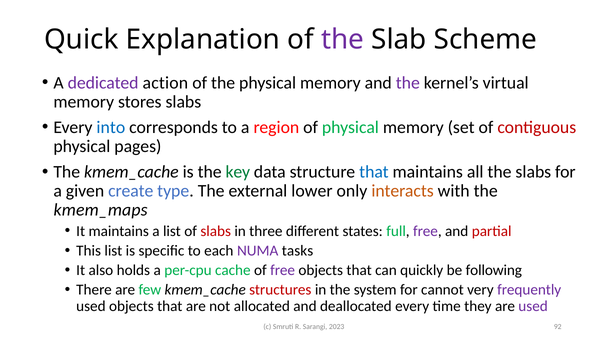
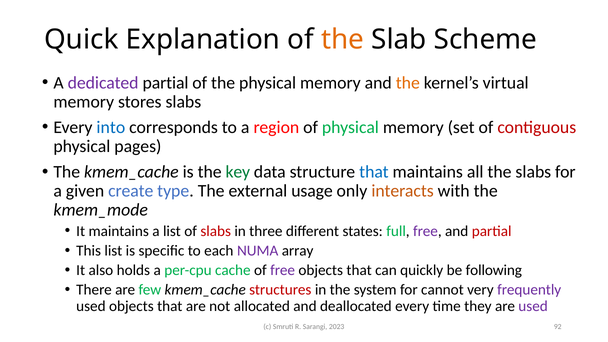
the colour: purple -> orange (343, 40)
dedicated action: action -> partial (166, 83)
the colour: purple -> orange (408, 83)
lower: lower -> usage (312, 191)
kmem_maps: kmem_maps -> kmem_mode (101, 210)
tasks: tasks -> array (298, 251)
